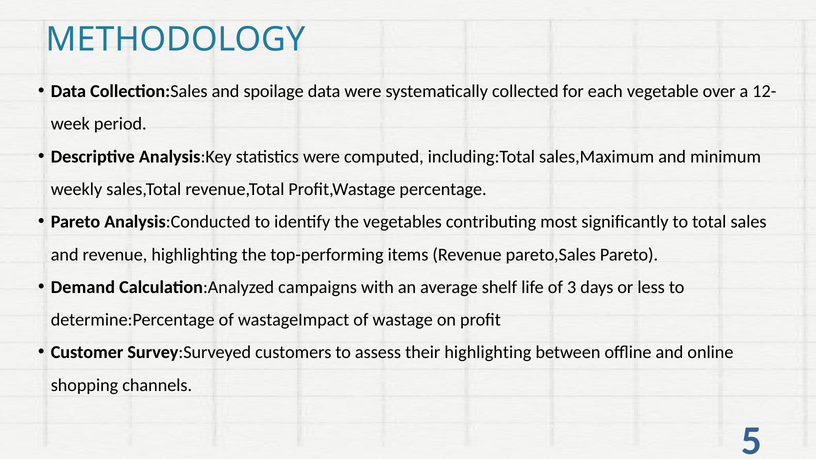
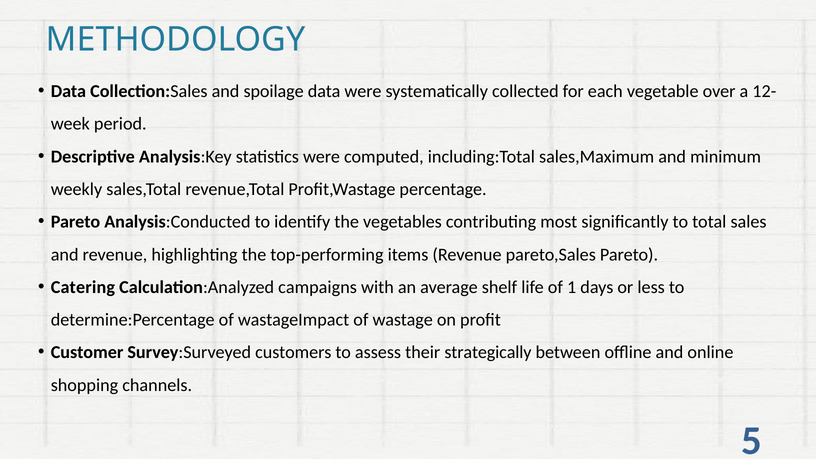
Demand: Demand -> Catering (83, 287)
3: 3 -> 1 (572, 287)
their highlighting: highlighting -> strategically (488, 352)
